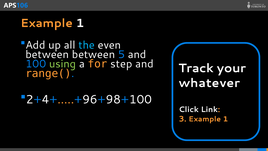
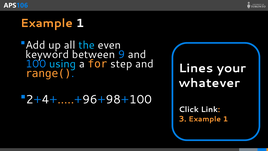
between: between -> keyword (47, 54)
5: 5 -> 9 (122, 54)
using colour: light green -> light blue (63, 64)
Track: Track -> Lines (196, 68)
